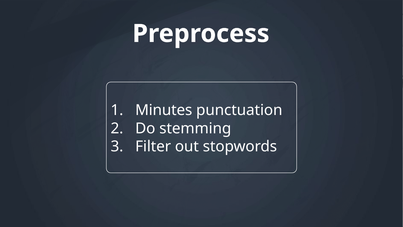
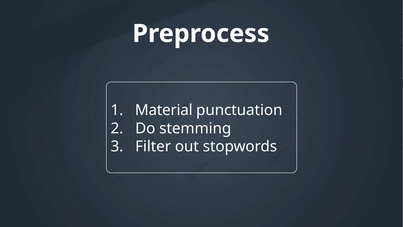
Minutes: Minutes -> Material (164, 110)
